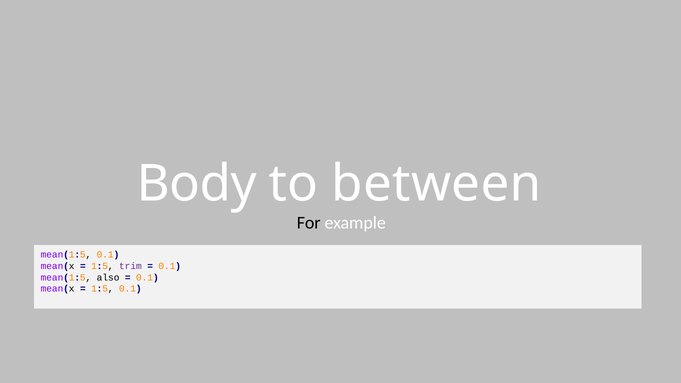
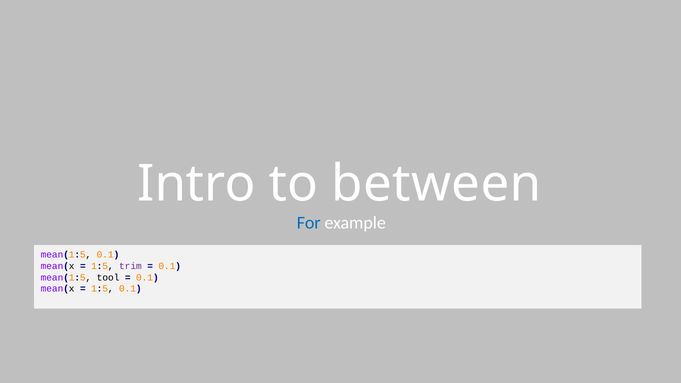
Body: Body -> Intro (197, 184)
For colour: black -> blue (309, 223)
also: also -> tool (108, 278)
